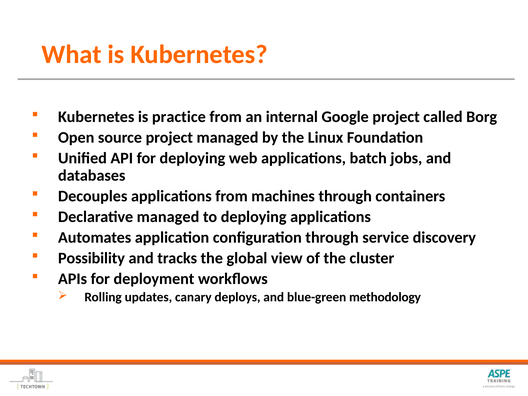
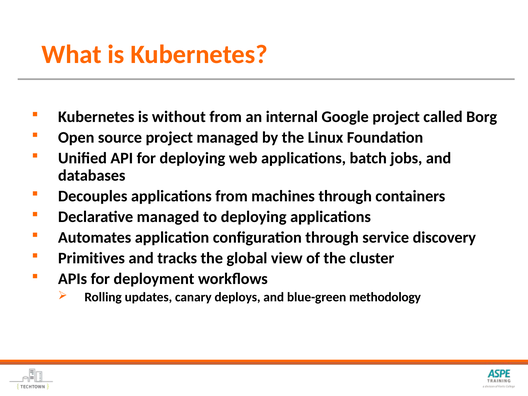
practice: practice -> without (179, 117)
Possibility: Possibility -> Primitives (91, 258)
